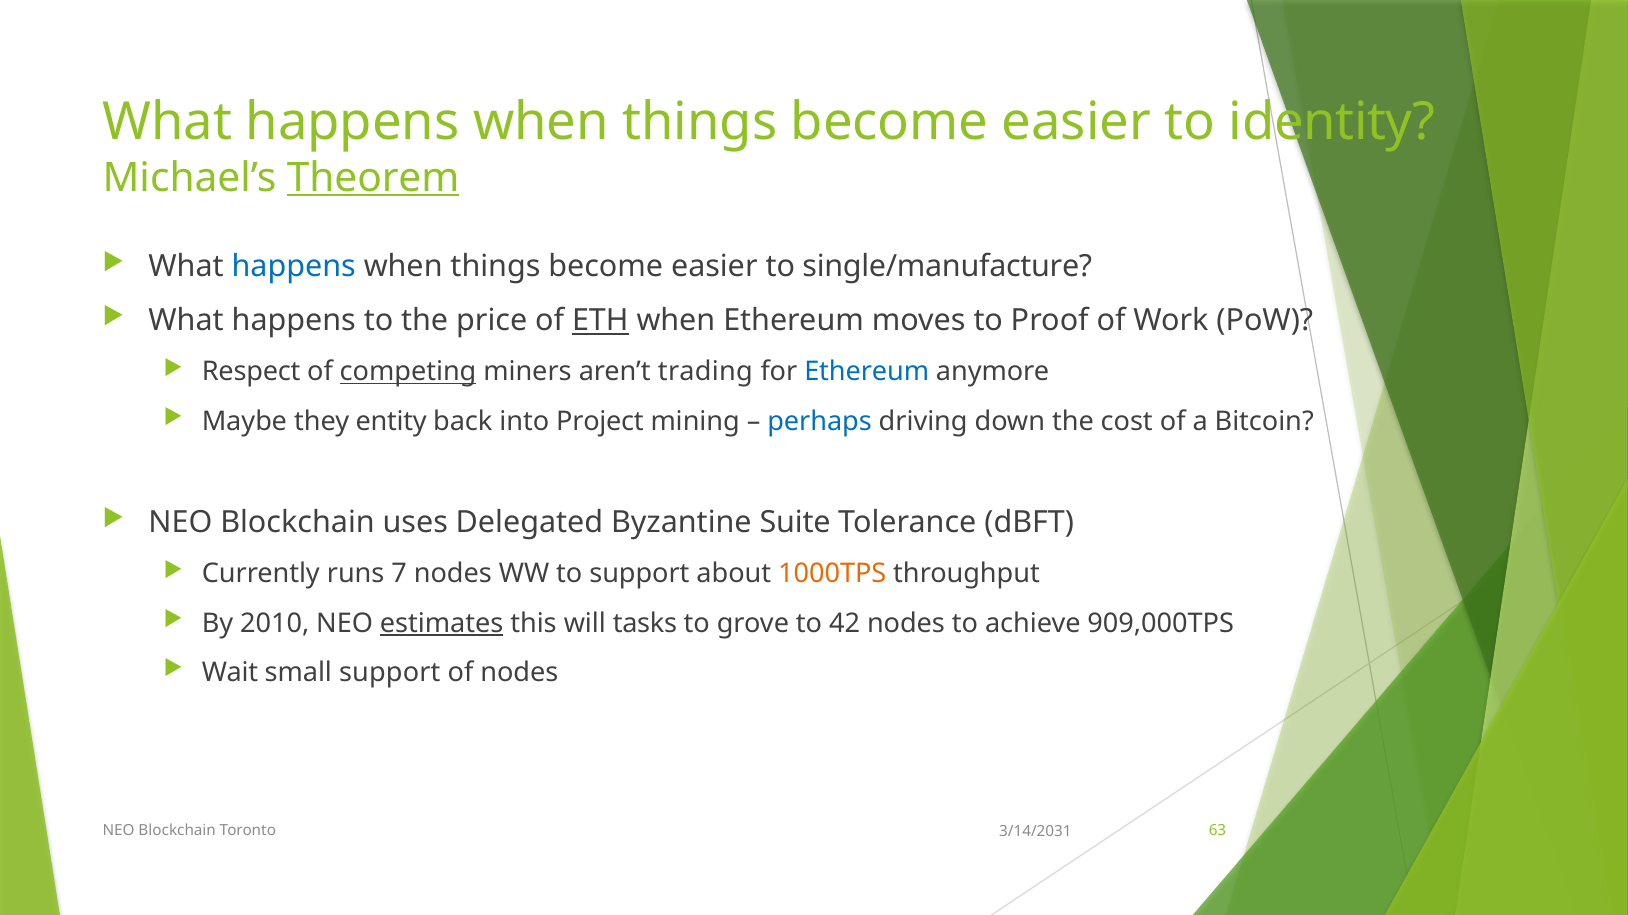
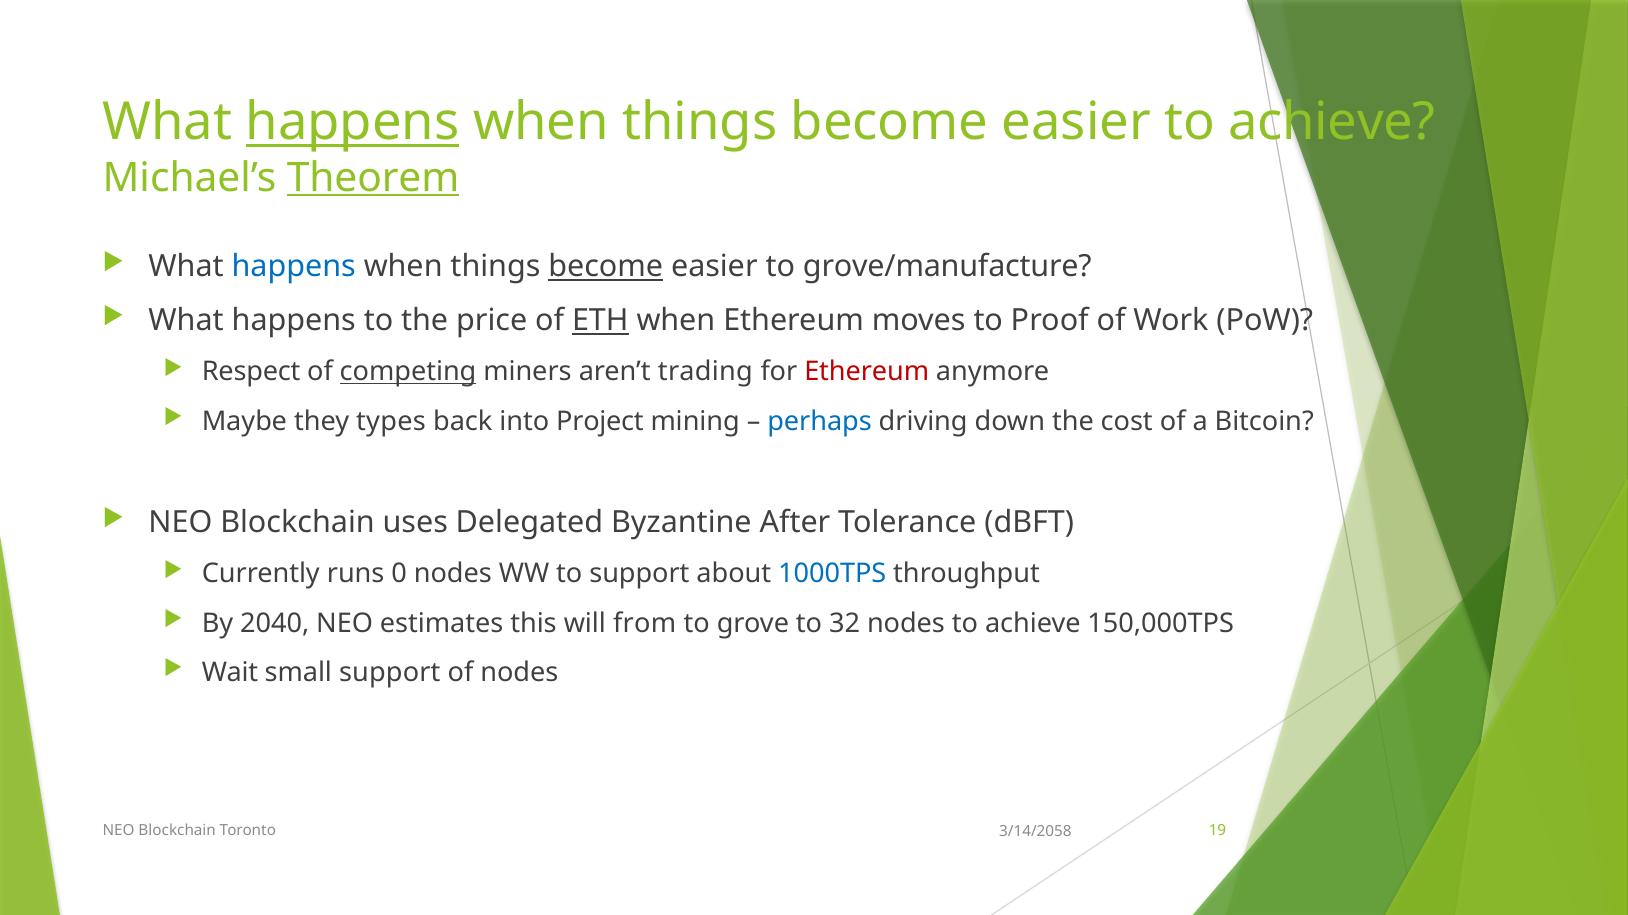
happens underline: none -> present (353, 123)
easier to identity: identity -> achieve (1332, 123)
become underline: none -> present (606, 267)
single/manufacture: single/manufacture -> grove/manufacture (947, 267)
Ethereum colour: blue -> red (867, 372)
entity: entity -> types (391, 422)
Suite: Suite -> After (795, 523)
7: 7 -> 0 (399, 574)
1000TPS colour: orange -> blue (832, 574)
2010: 2010 -> 2040 (275, 624)
estimates underline: present -> none (442, 624)
tasks: tasks -> from (645, 624)
42: 42 -> 32 (845, 624)
909,000TPS: 909,000TPS -> 150,000TPS (1161, 624)
63: 63 -> 19 (1218, 831)
3/14/2031: 3/14/2031 -> 3/14/2058 (1035, 832)
